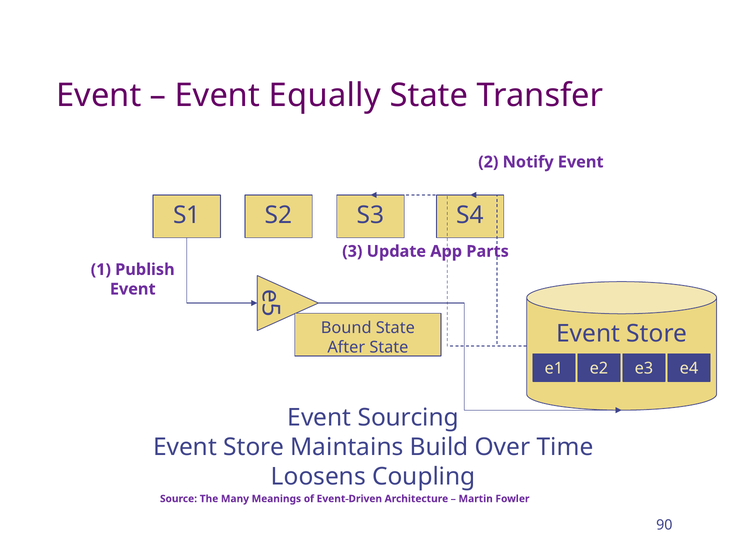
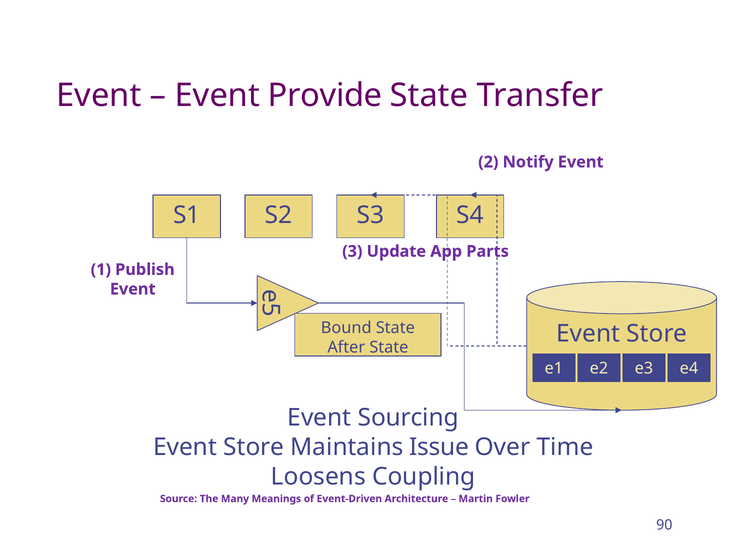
Equally: Equally -> Provide (325, 95)
Build: Build -> Issue (439, 447)
